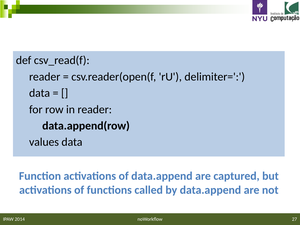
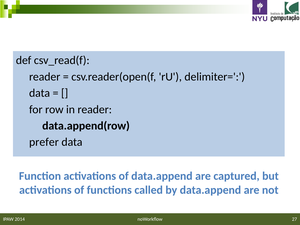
values: values -> prefer (44, 142)
